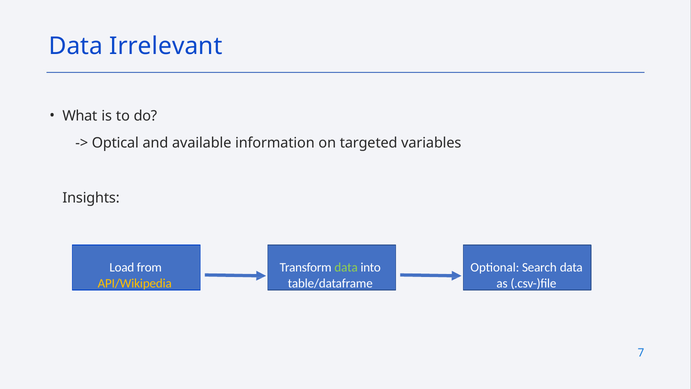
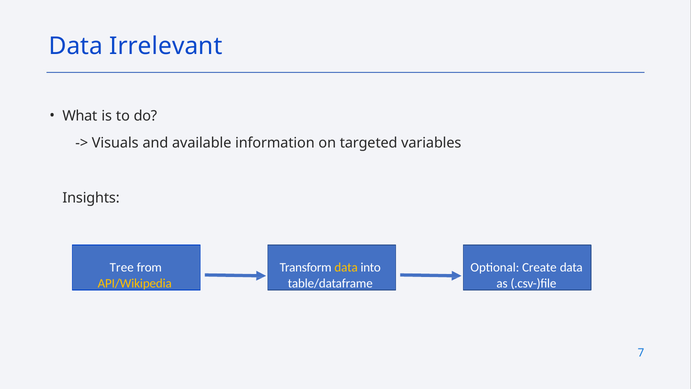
Optical: Optical -> Visuals (115, 143)
Load: Load -> Tree (122, 267)
data colour: light green -> yellow (346, 267)
Search: Search -> Create (539, 267)
